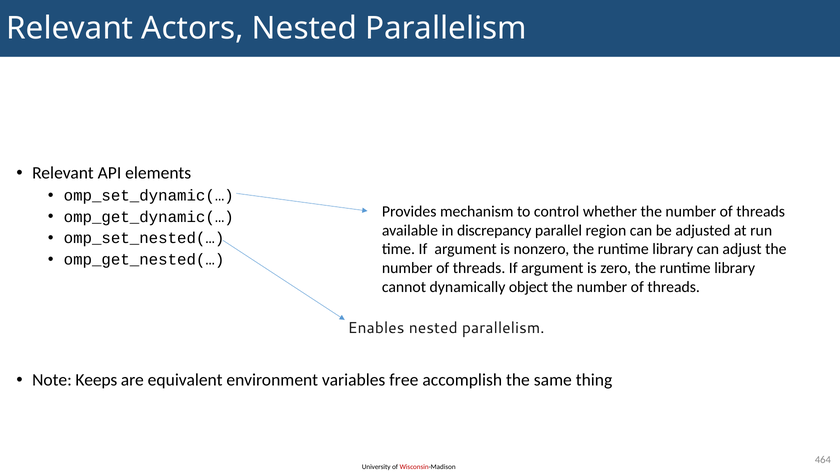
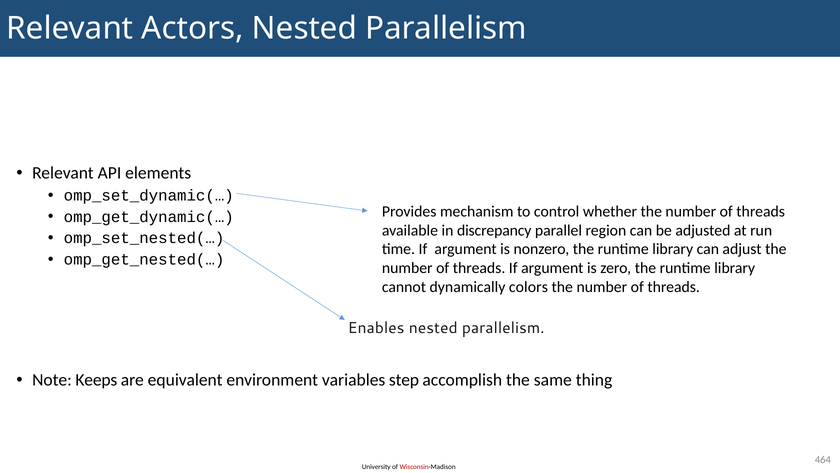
object: object -> colors (528, 287)
free: free -> step (404, 380)
